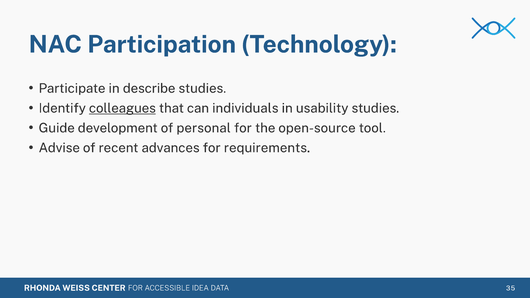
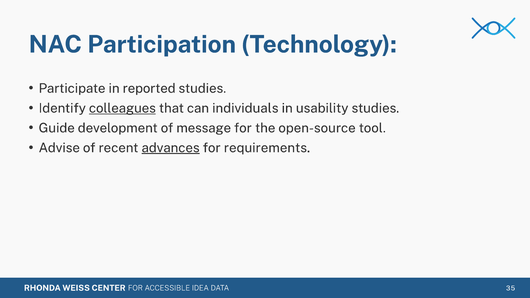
describe: describe -> reported (149, 88)
personal: personal -> message (204, 128)
advances underline: none -> present (171, 148)
